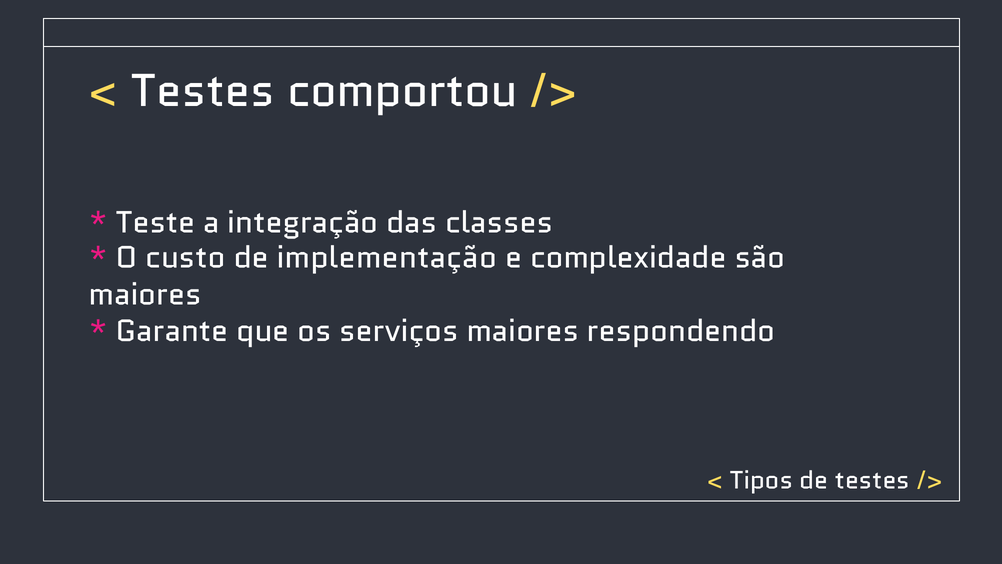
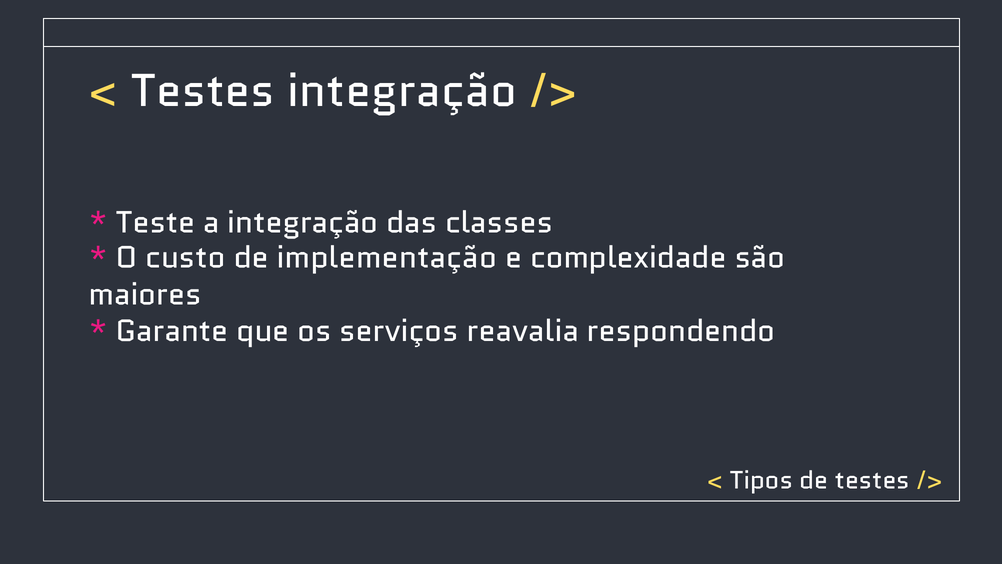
Testes comportou: comportou -> integração (402, 91)
serviços maiores: maiores -> reavalia (523, 331)
